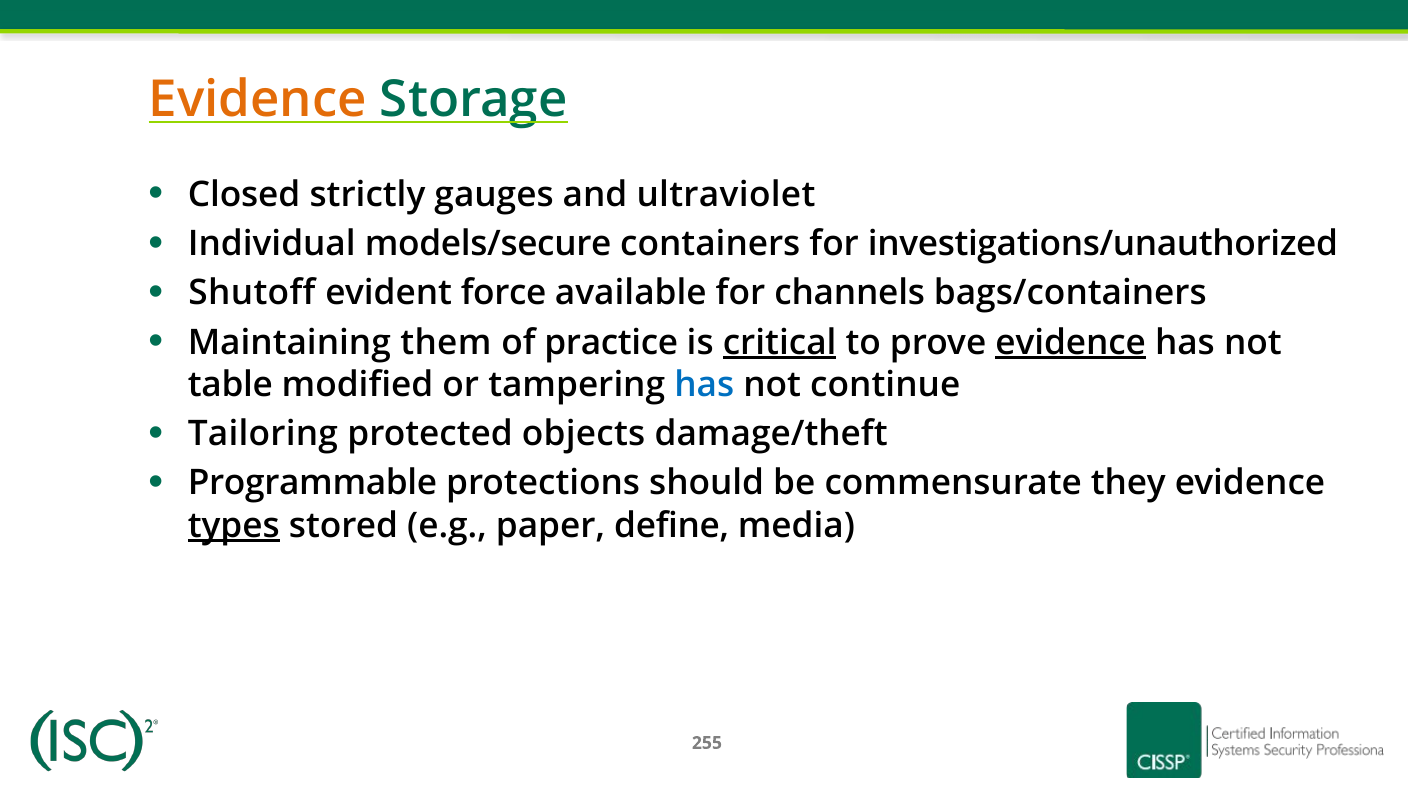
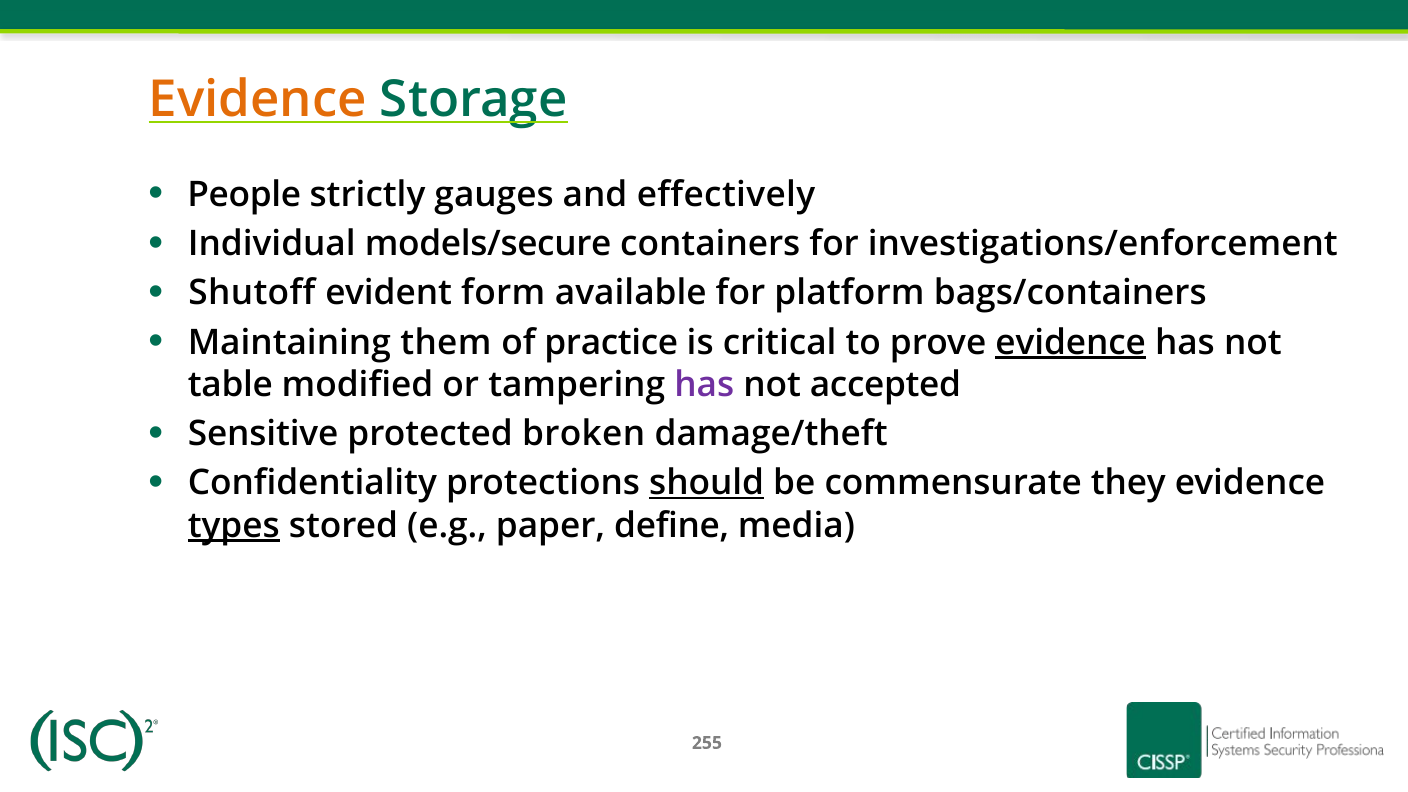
Closed: Closed -> People (244, 195)
ultraviolet: ultraviolet -> effectively (726, 195)
investigations/unauthorized: investigations/unauthorized -> investigations/enforcement (1103, 244)
force: force -> form (503, 293)
channels: channels -> platform (849, 293)
critical underline: present -> none (780, 342)
has colour: blue -> purple (704, 385)
continue: continue -> accepted (885, 385)
Tailoring: Tailoring -> Sensitive (263, 434)
objects: objects -> broken (584, 434)
Programmable: Programmable -> Confidentiality (312, 483)
should underline: none -> present (707, 483)
